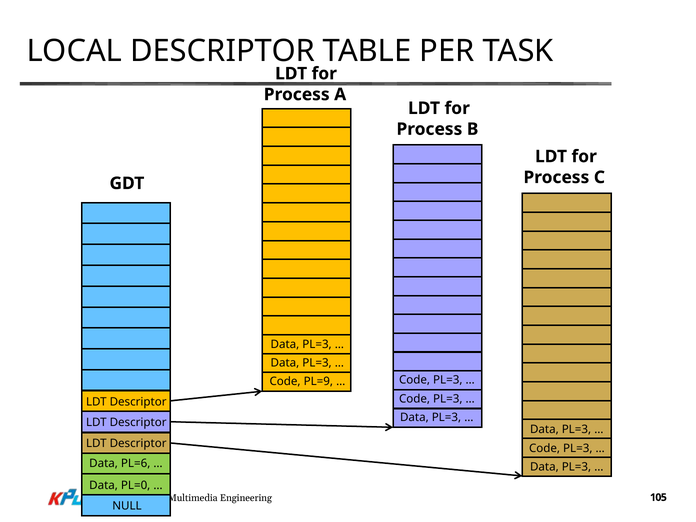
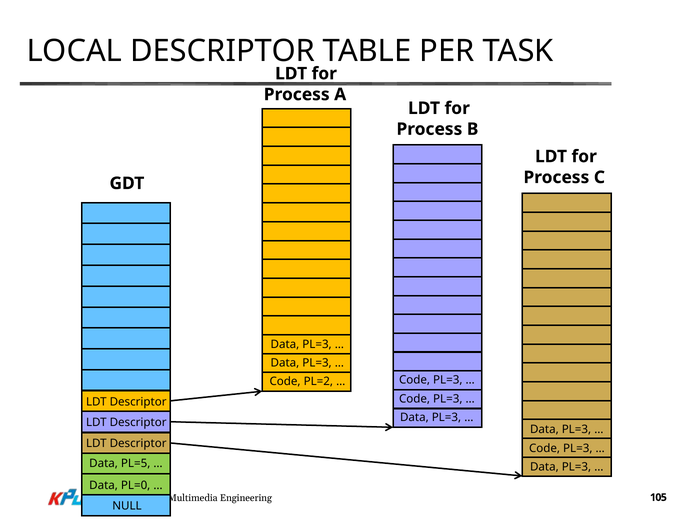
PL=9: PL=9 -> PL=2 (318, 381)
PL=6: PL=6 -> PL=5 (136, 463)
